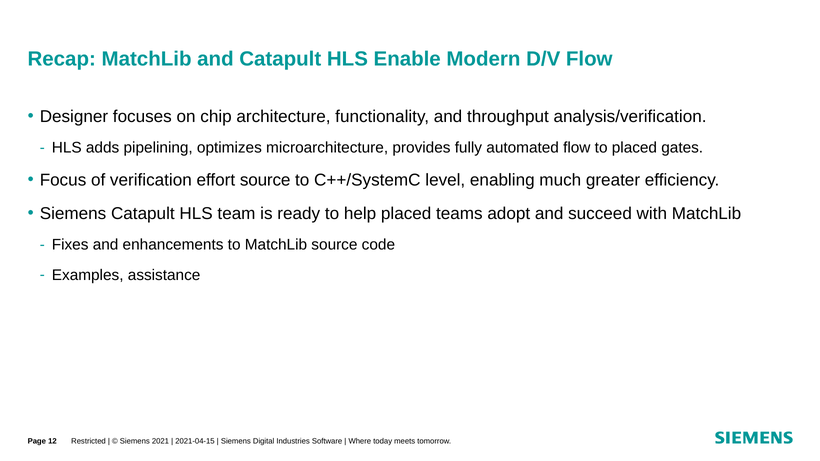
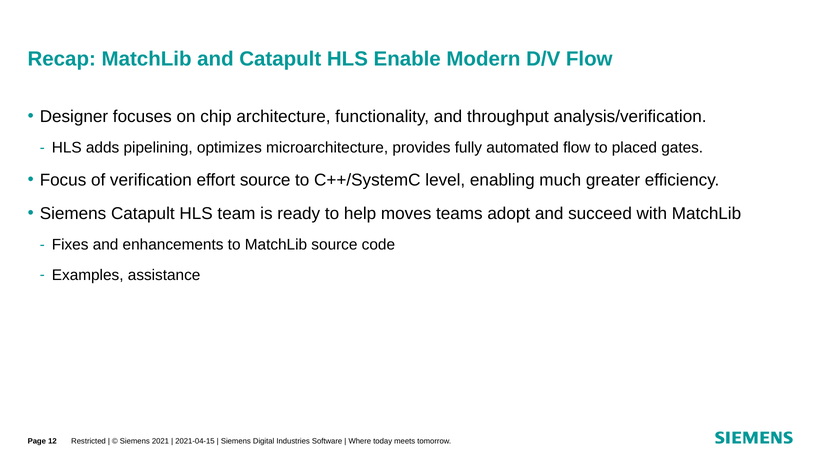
help placed: placed -> moves (406, 214)
